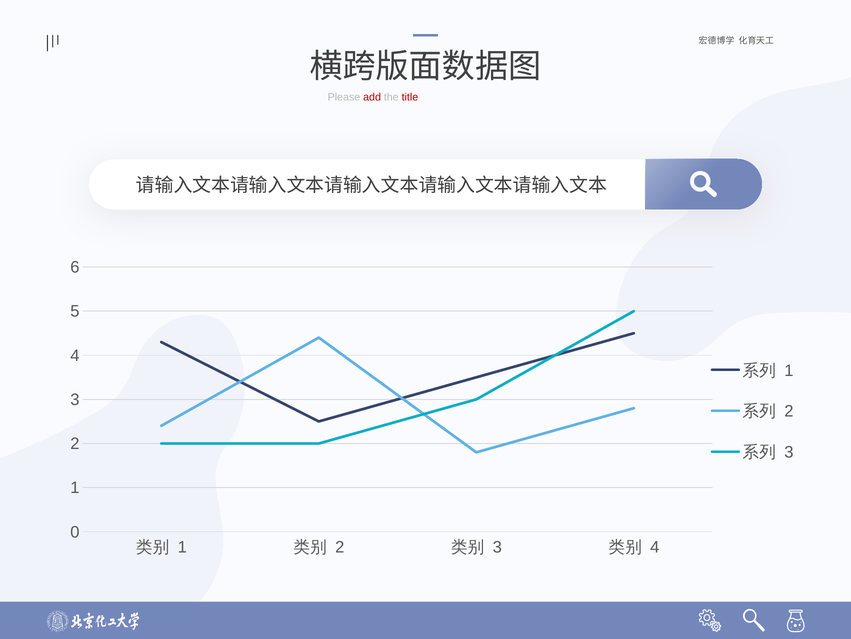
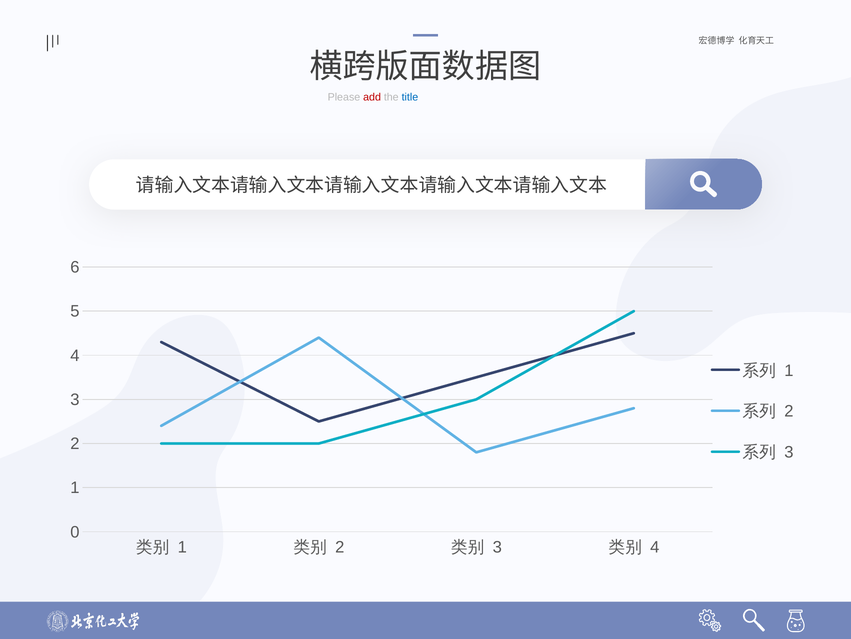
title colour: red -> blue (410, 97)
